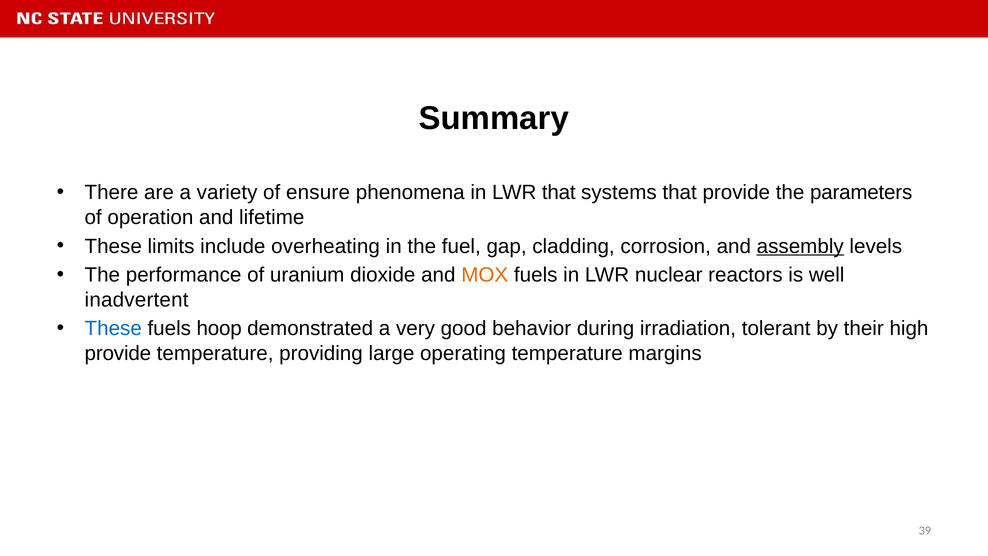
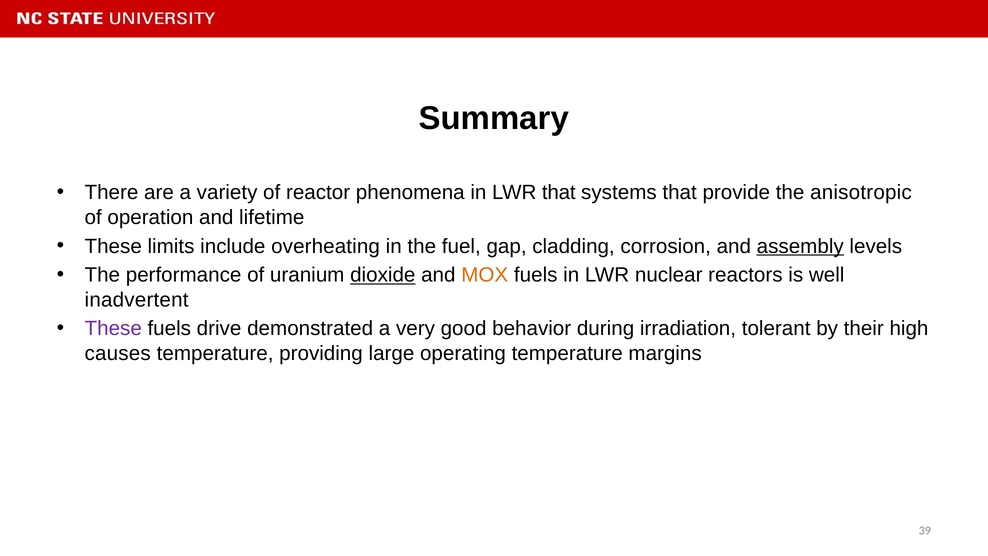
ensure: ensure -> reactor (318, 193)
parameters: parameters -> anisotropic (861, 193)
dioxide underline: none -> present (383, 275)
These colour: blue -> purple (113, 328)
hoop: hoop -> drive (219, 328)
provide: provide -> causes (118, 353)
